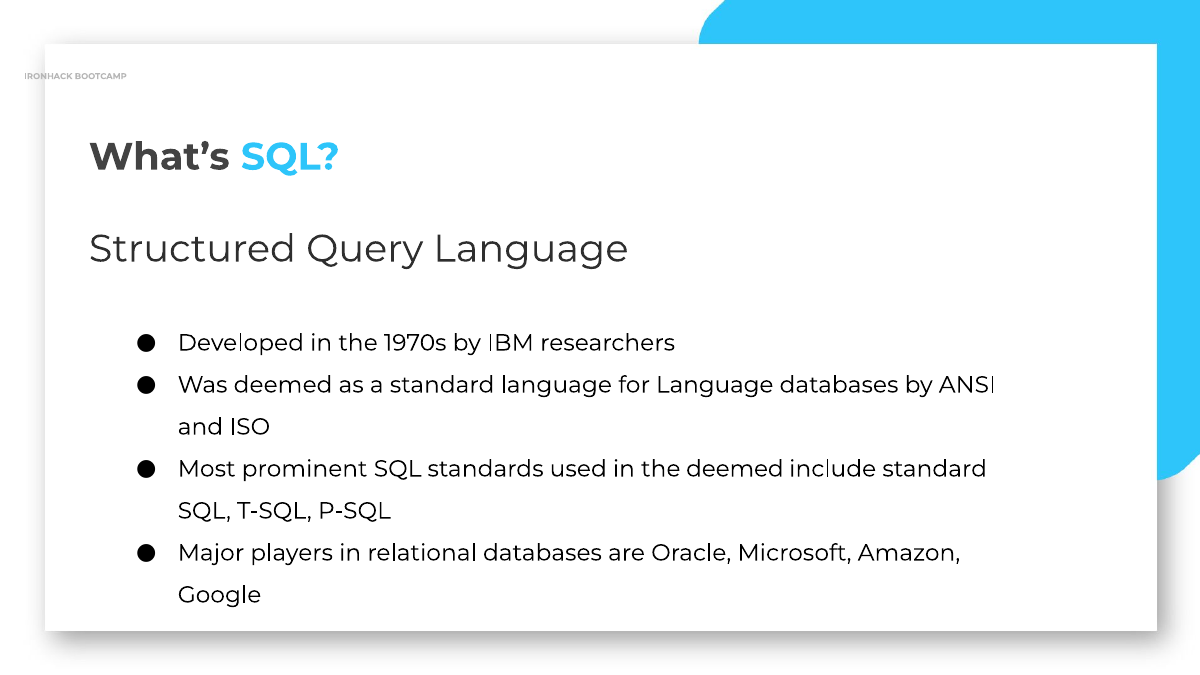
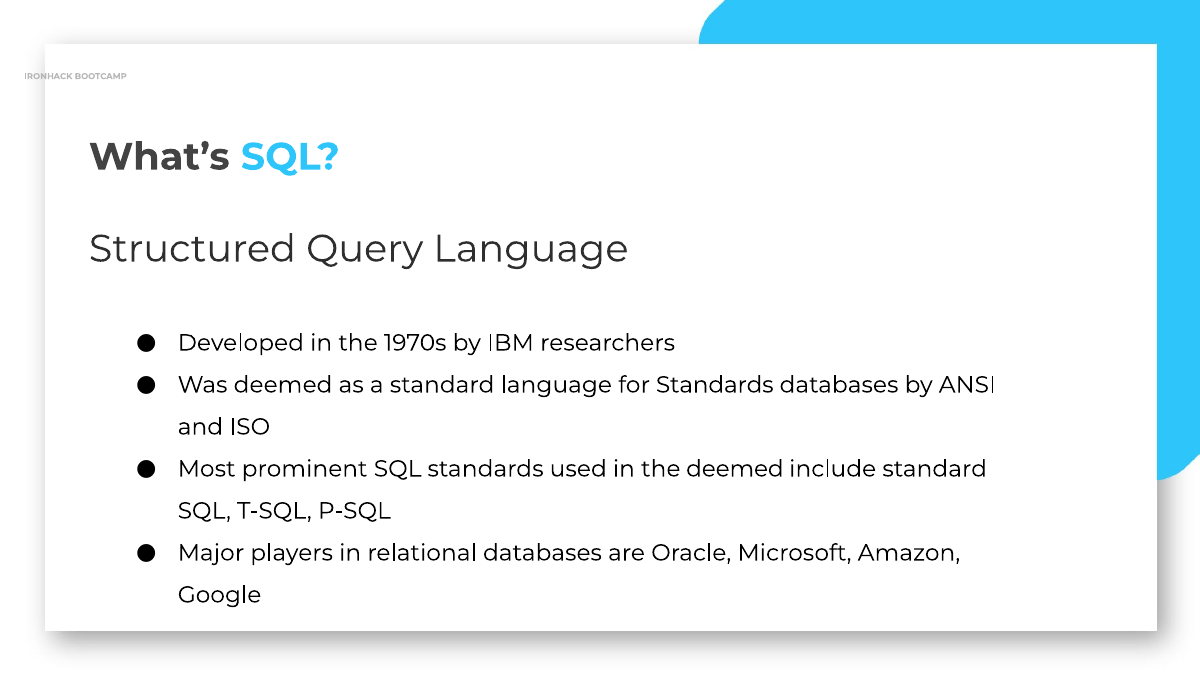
for Language: Language -> Standards (715, 385)
